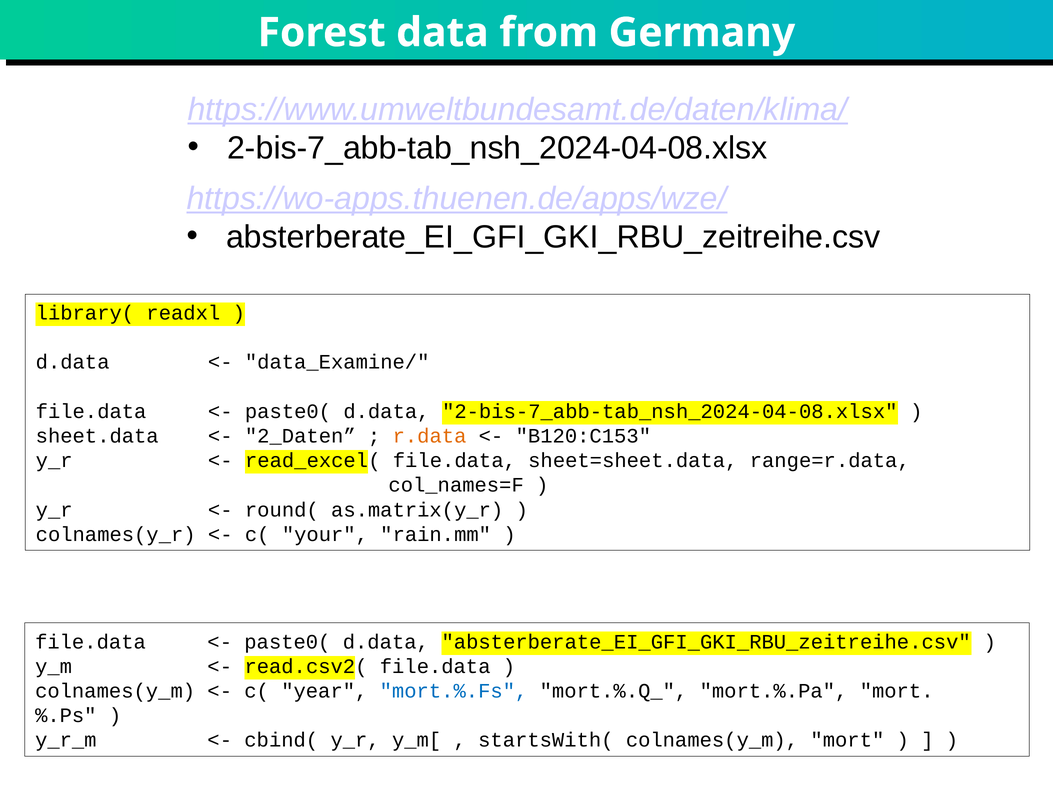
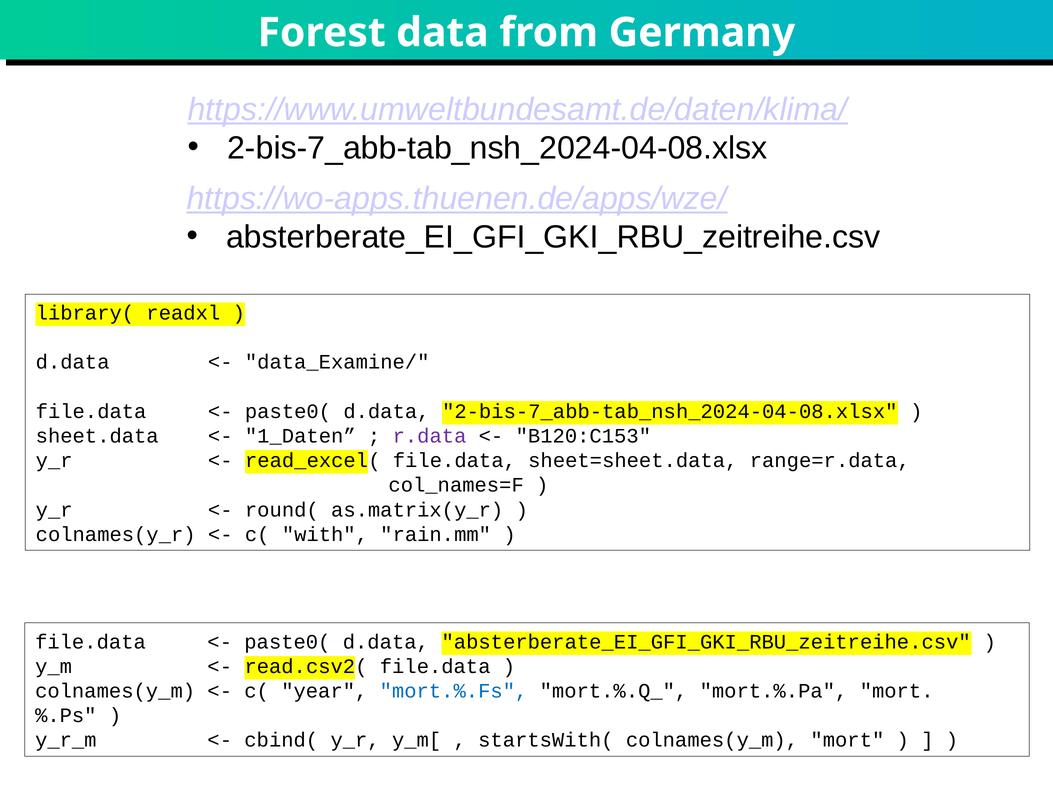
2_Daten: 2_Daten -> 1_Daten (300, 436)
r.data colour: orange -> purple (430, 436)
your: your -> with (325, 534)
